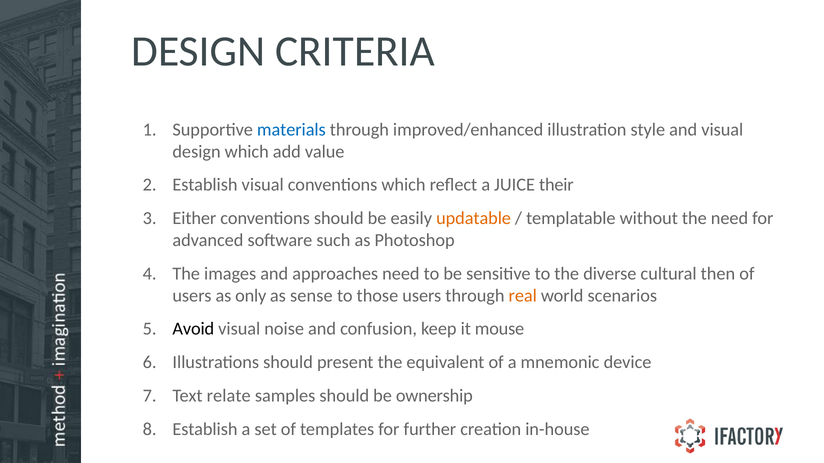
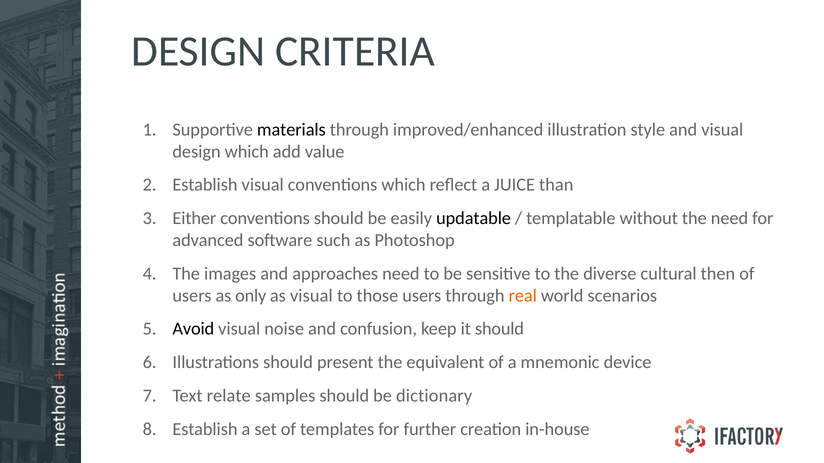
materials colour: blue -> black (291, 130)
their: their -> than (556, 185)
updatable colour: orange -> black (474, 219)
as sense: sense -> visual (311, 296)
it mouse: mouse -> should (500, 329)
ownership: ownership -> dictionary (434, 396)
